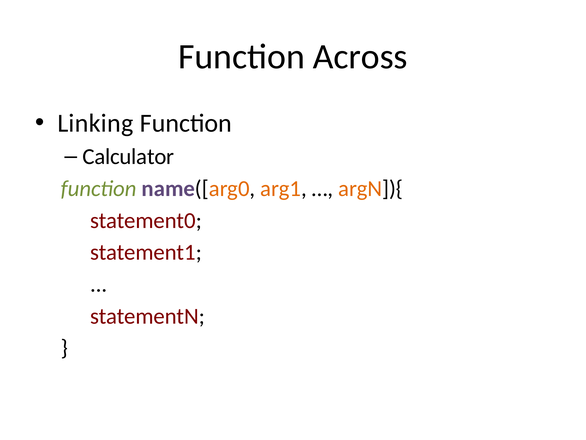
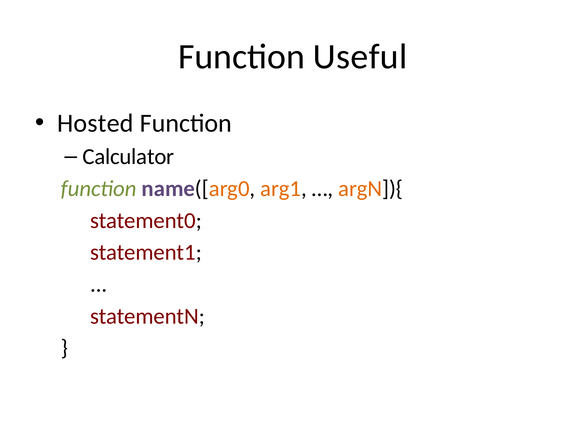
Across: Across -> Useful (360, 57)
Linking: Linking -> Hosted (95, 123)
